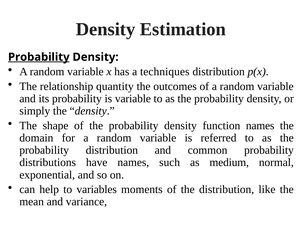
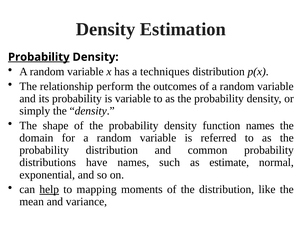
quantity: quantity -> perform (115, 86)
medium: medium -> estimate (229, 162)
help underline: none -> present (49, 189)
variables: variables -> mapping (97, 189)
